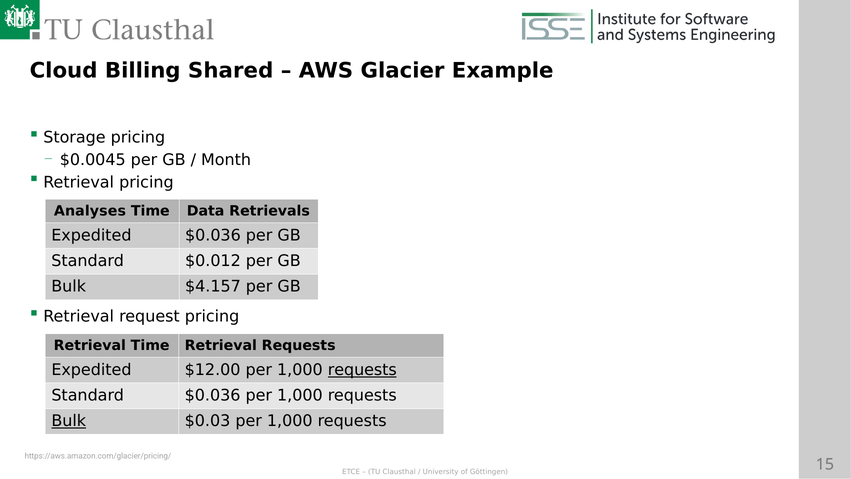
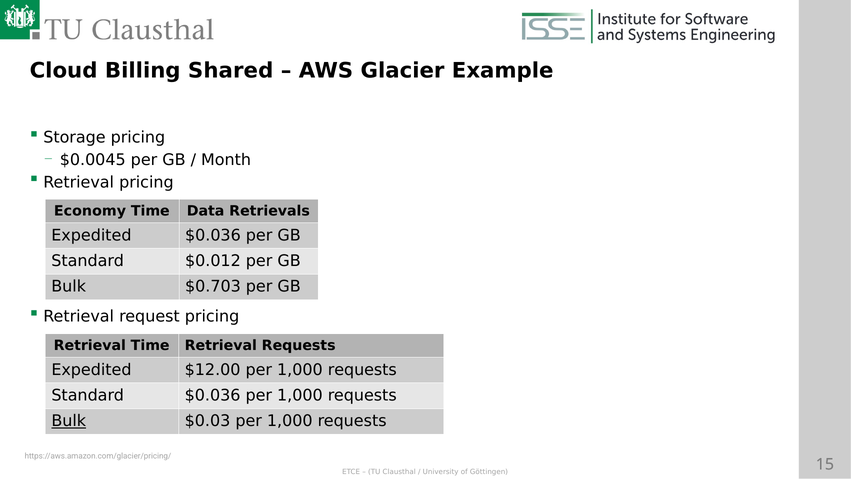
Analyses: Analyses -> Economy (90, 211)
$4.157: $4.157 -> $0.703 (213, 286)
requests underline: present -> none (362, 370)
